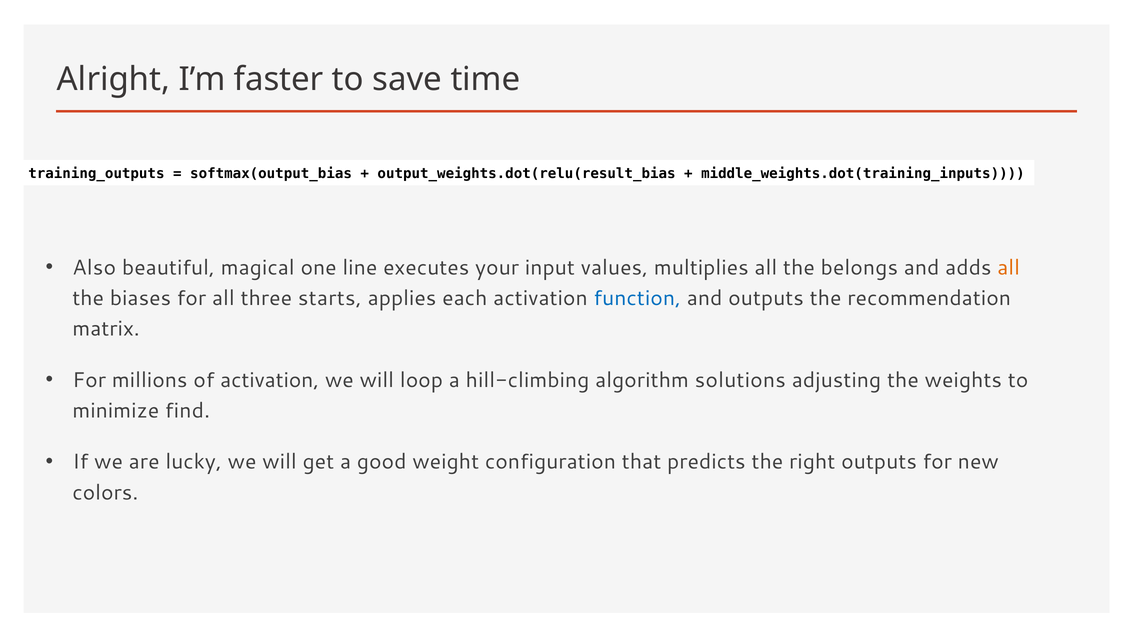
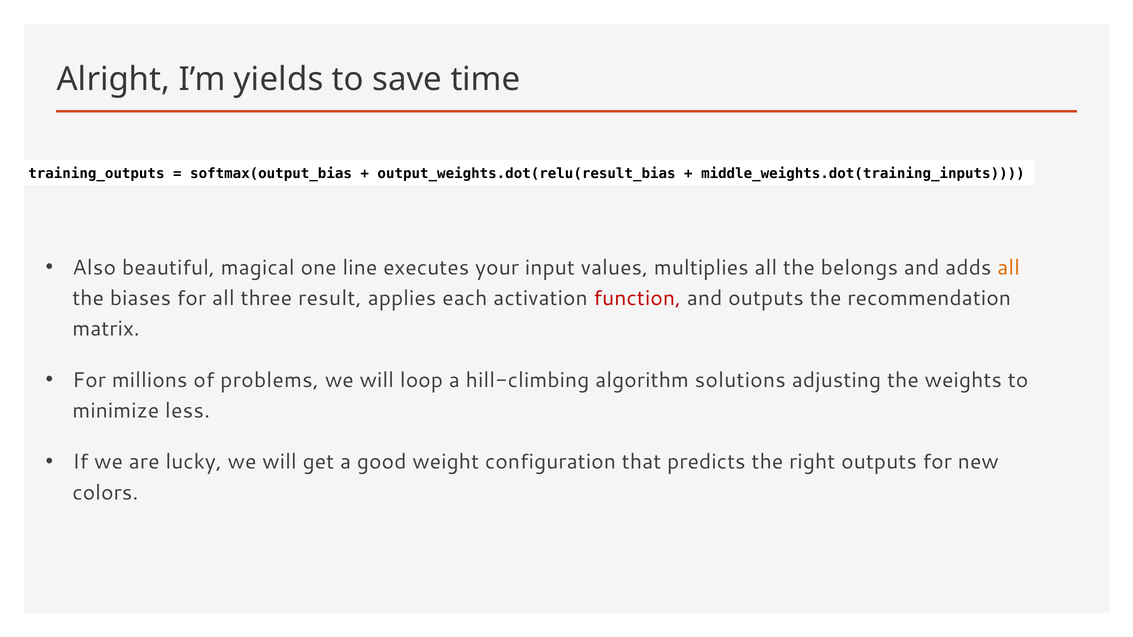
faster: faster -> yields (279, 79)
starts: starts -> result (330, 298)
function colour: blue -> red (637, 298)
of activation: activation -> problems (270, 380)
find: find -> less (188, 411)
